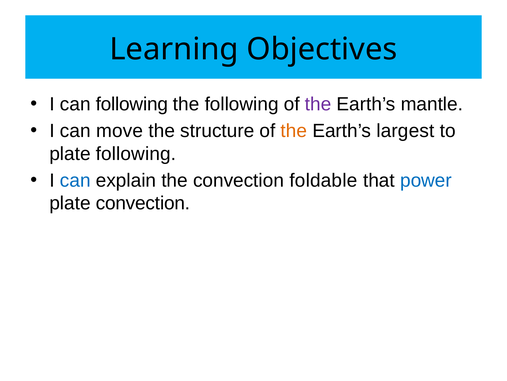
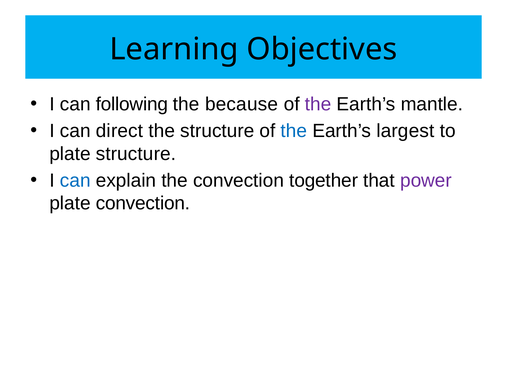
the following: following -> because (242, 104)
move: move -> direct (120, 131)
the colour: orange -> blue (294, 131)
plate following: following -> structure (136, 153)
foldable: foldable -> together (324, 180)
power colour: blue -> purple (426, 180)
